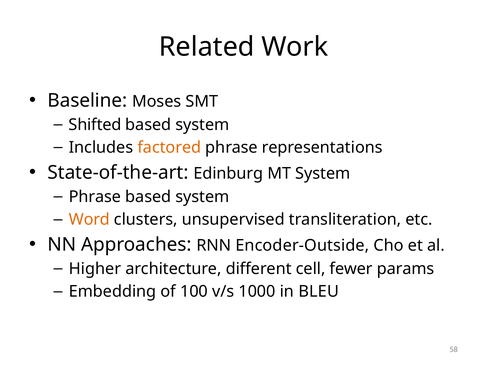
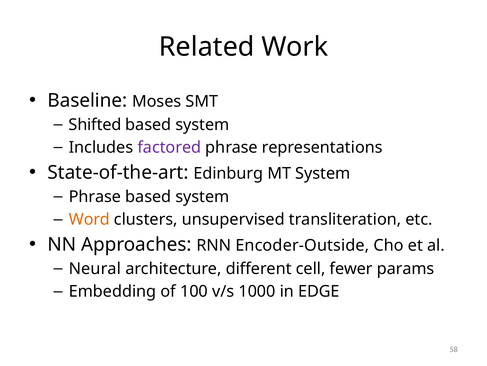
factored colour: orange -> purple (169, 147)
Higher: Higher -> Neural (95, 268)
BLEU: BLEU -> EDGE (319, 291)
